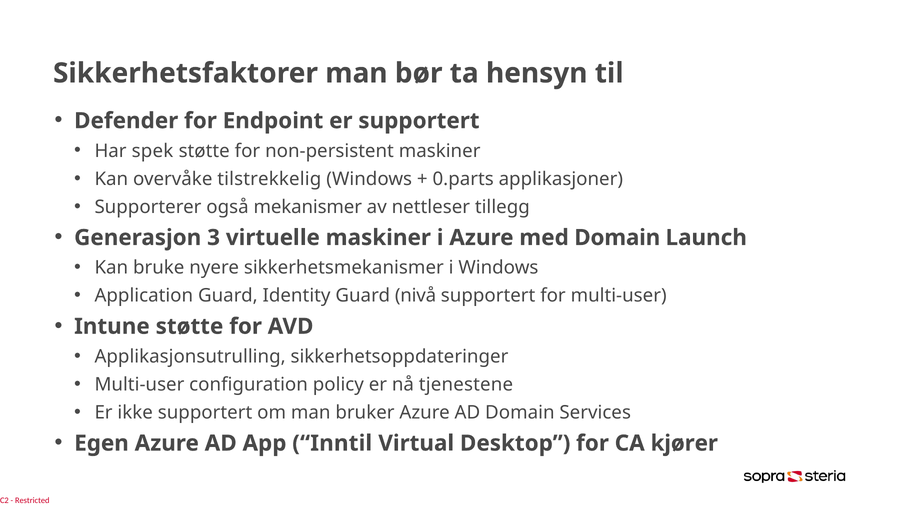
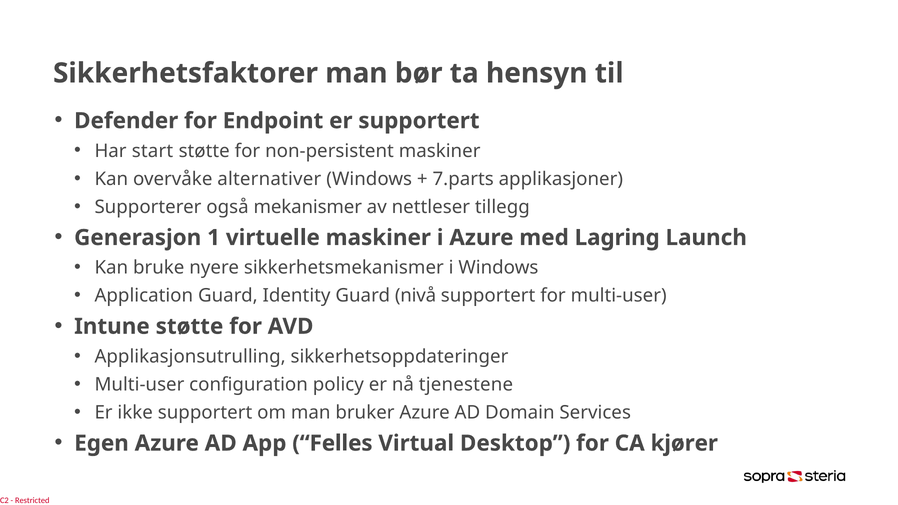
spek: spek -> start (152, 151)
tilstrekkelig: tilstrekkelig -> alternativer (269, 179)
0.parts: 0.parts -> 7.parts (463, 179)
3: 3 -> 1 (214, 238)
med Domain: Domain -> Lagring (617, 238)
Inntil: Inntil -> Felles (332, 443)
